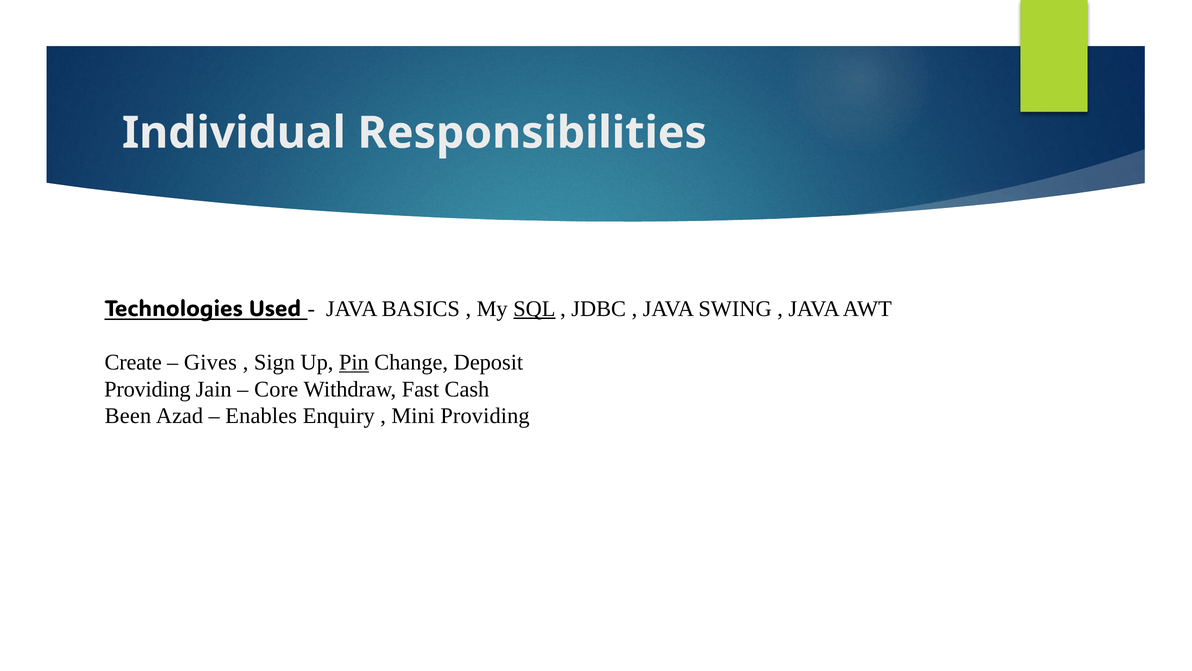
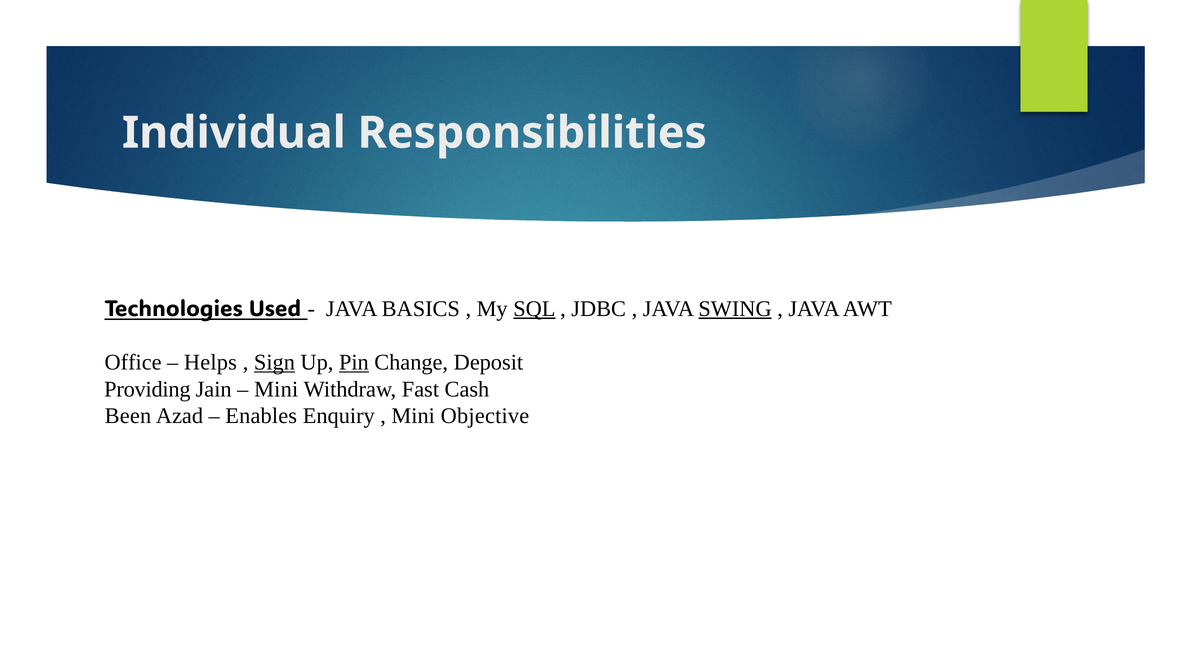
SWING underline: none -> present (735, 309)
Create: Create -> Office (133, 362)
Gives: Gives -> Helps (210, 362)
Sign underline: none -> present (274, 362)
Core: Core -> Mini (276, 389)
Mini Providing: Providing -> Objective (485, 416)
